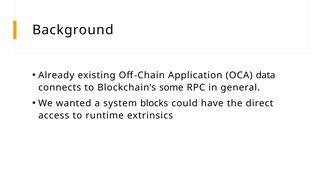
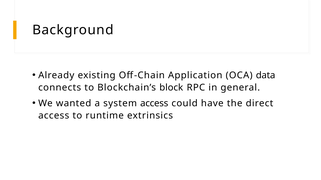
some: some -> block (171, 88)
system blocks: blocks -> access (154, 104)
